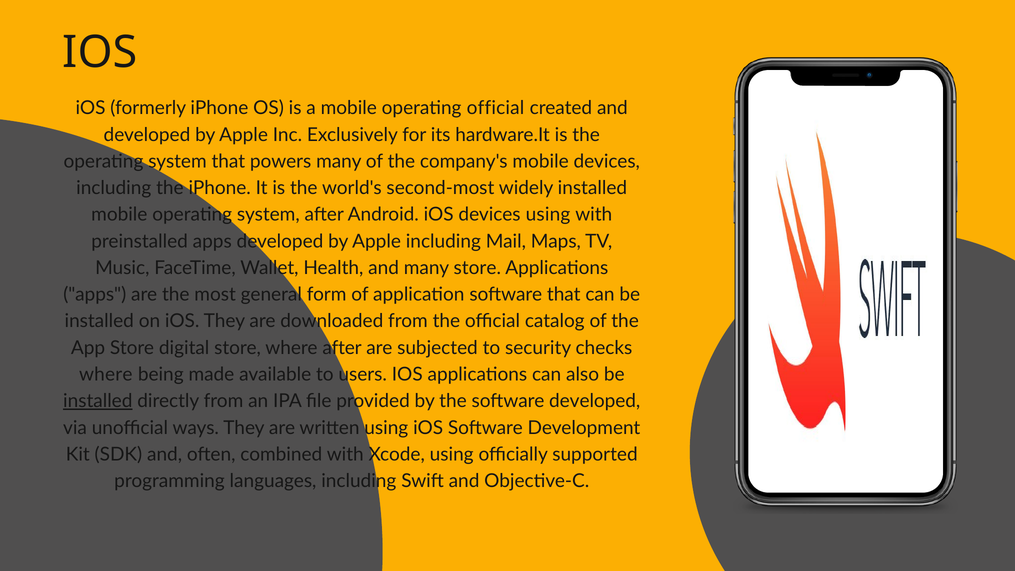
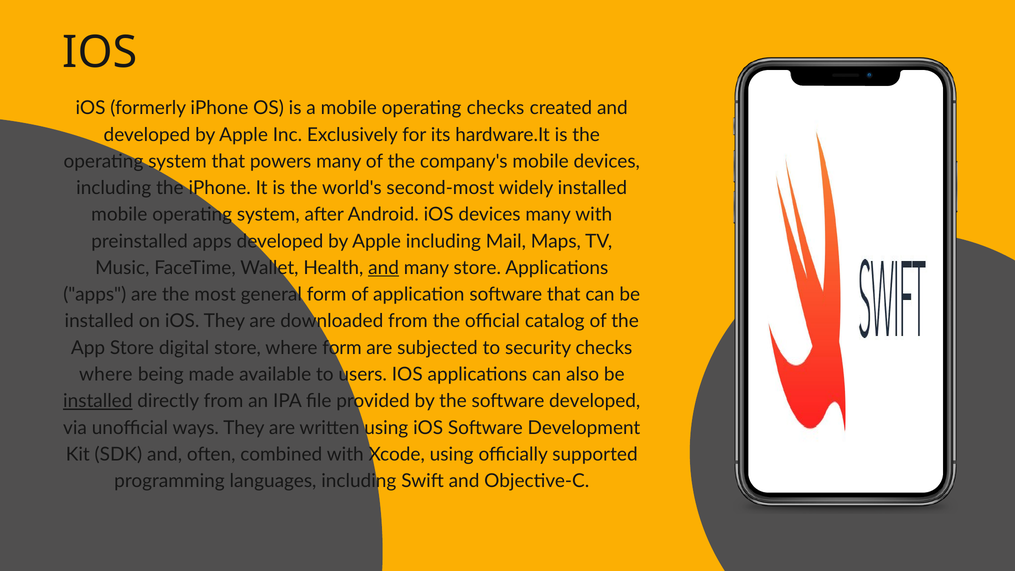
operating official: official -> checks (496, 108)
devices using: using -> many (548, 215)
and underline: none -> present (384, 268)
where after: after -> form (342, 348)
